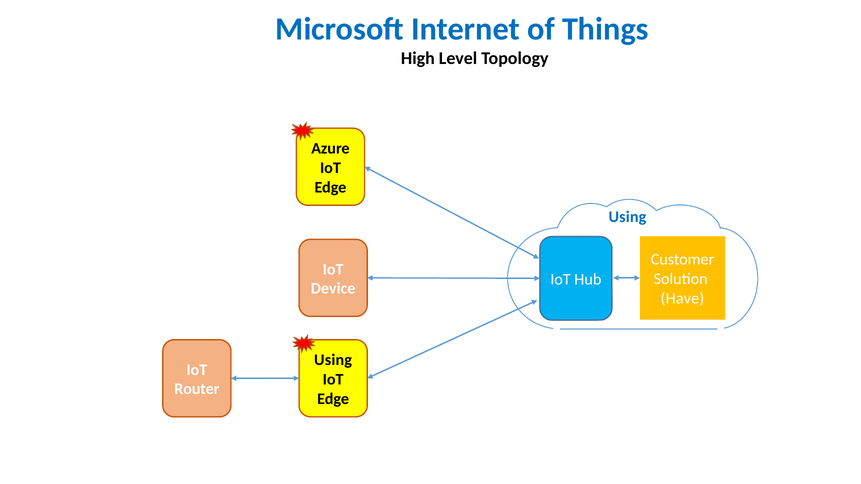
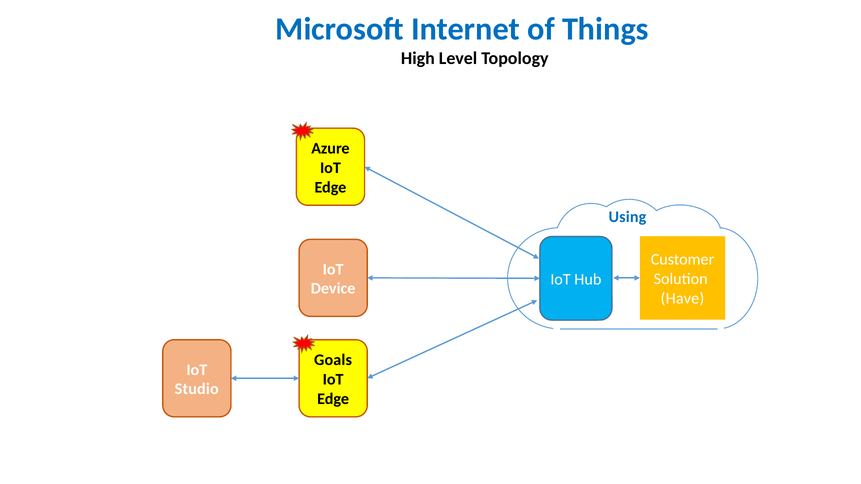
Using: Using -> Goals (333, 360)
Router: Router -> Studio (197, 389)
